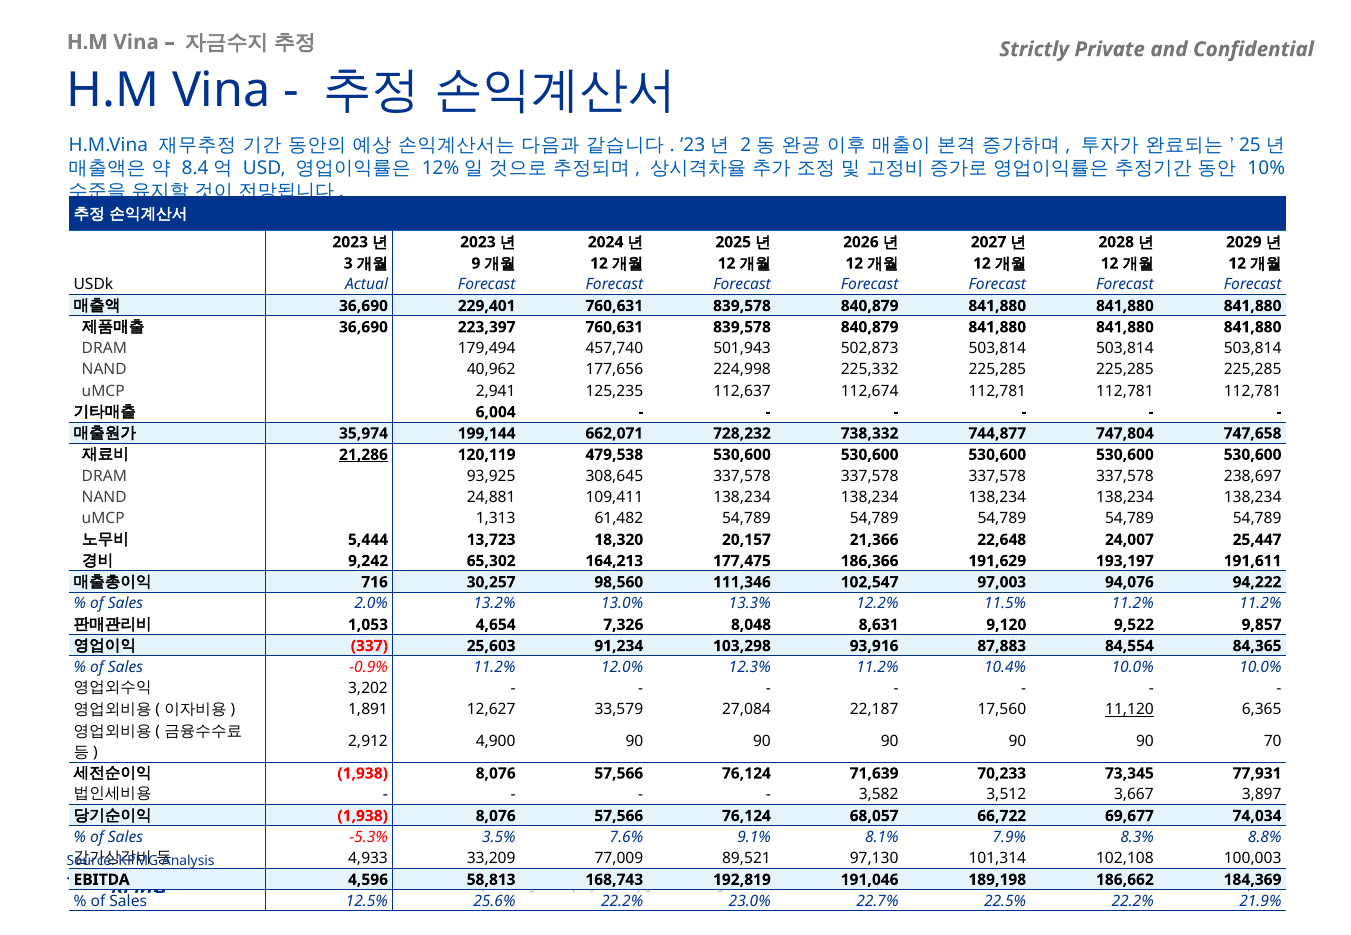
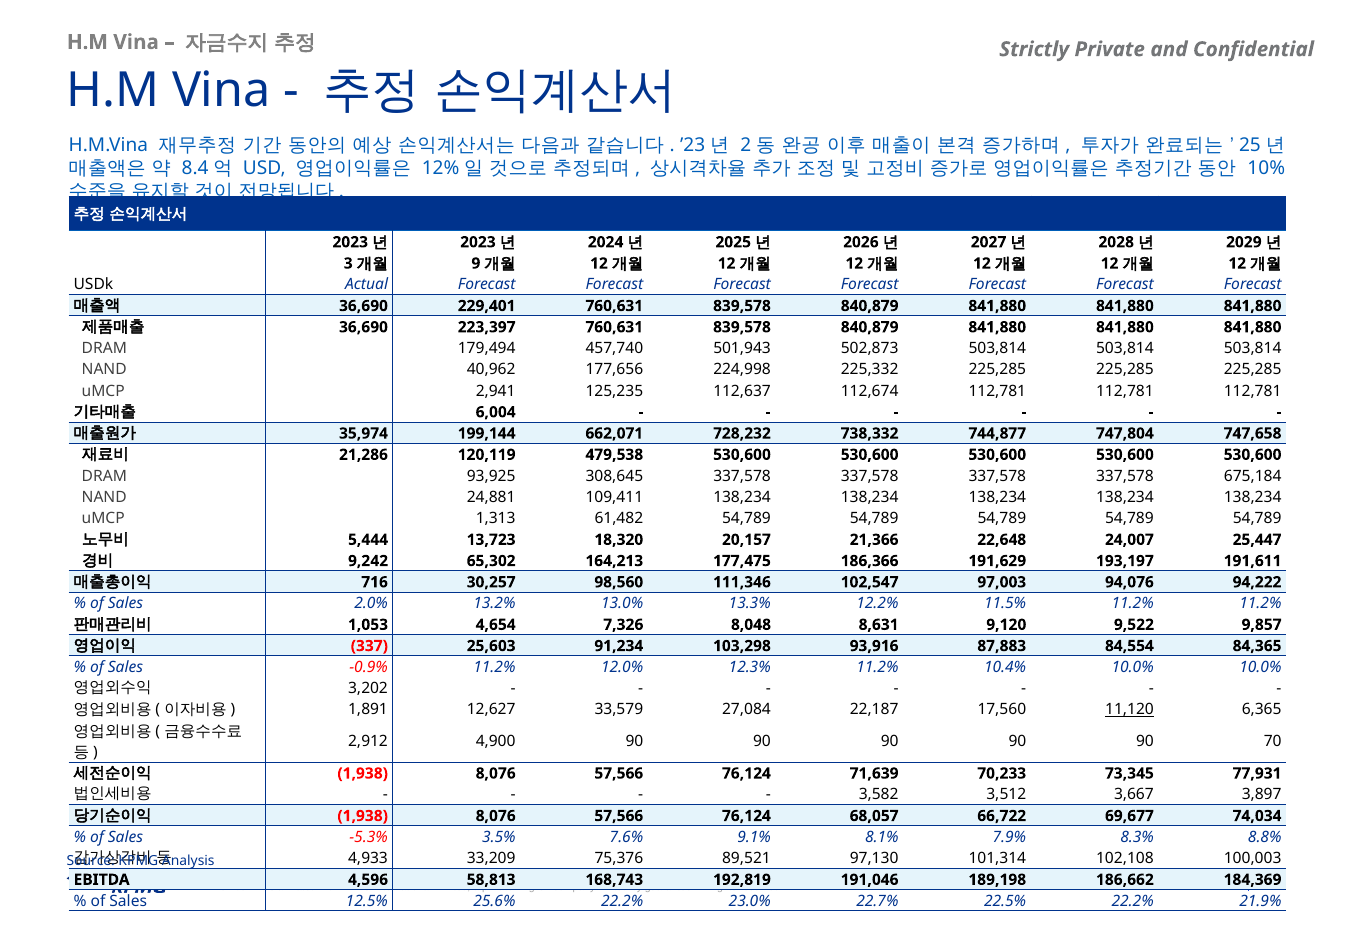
21,286 underline: present -> none (364, 455)
238,697: 238,697 -> 675,184 (1253, 476)
77,009: 77,009 -> 75,376 (619, 859)
